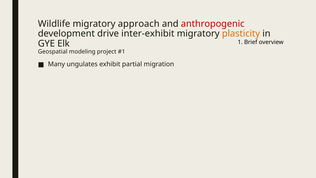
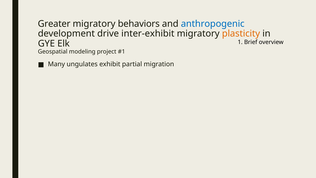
Wildlife: Wildlife -> Greater (54, 24)
approach: approach -> behaviors (139, 24)
anthropogenic colour: red -> blue (213, 24)
